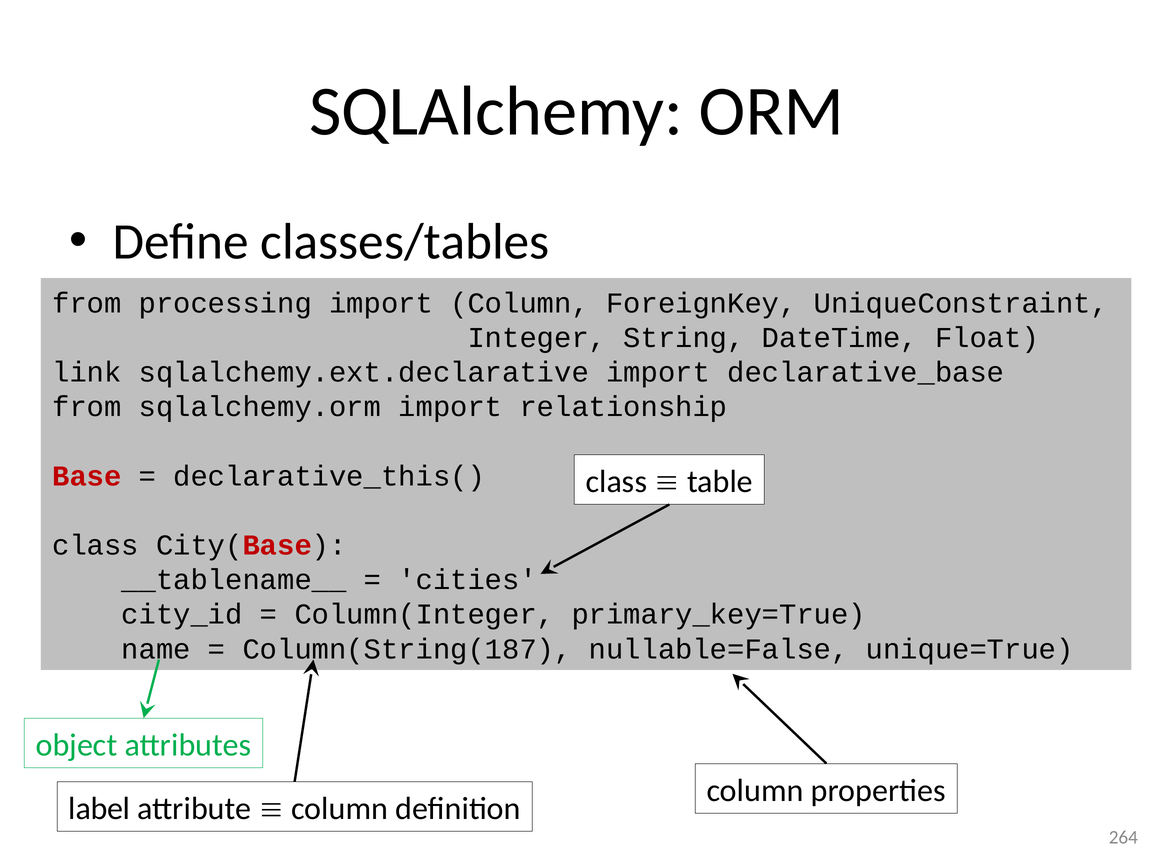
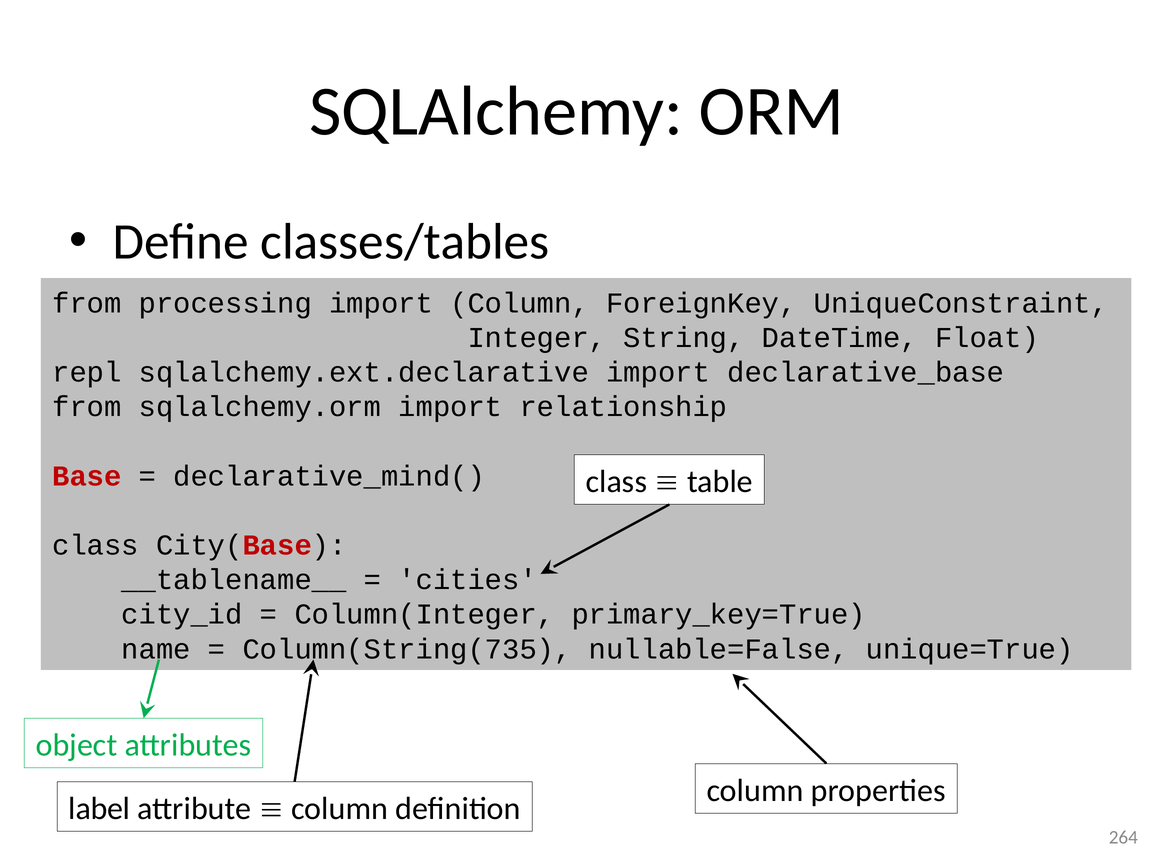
link: link -> repl (87, 372)
declarative_this(: declarative_this( -> declarative_mind( (329, 476)
Column(String(187: Column(String(187 -> Column(String(735 (407, 649)
